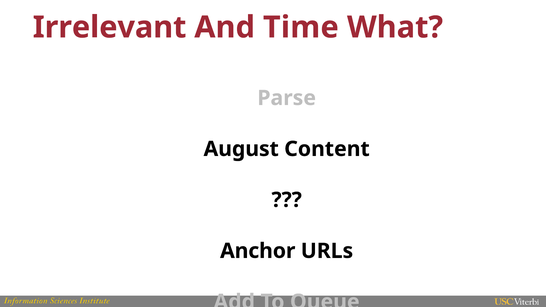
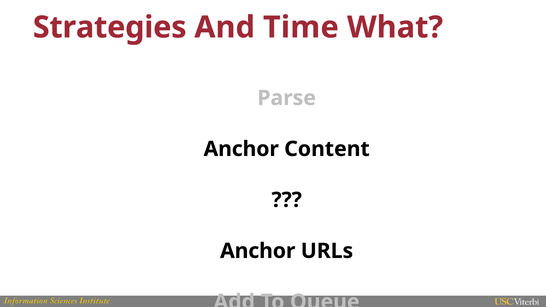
Irrelevant: Irrelevant -> Strategies (110, 27)
August: August -> Anchor (241, 149)
